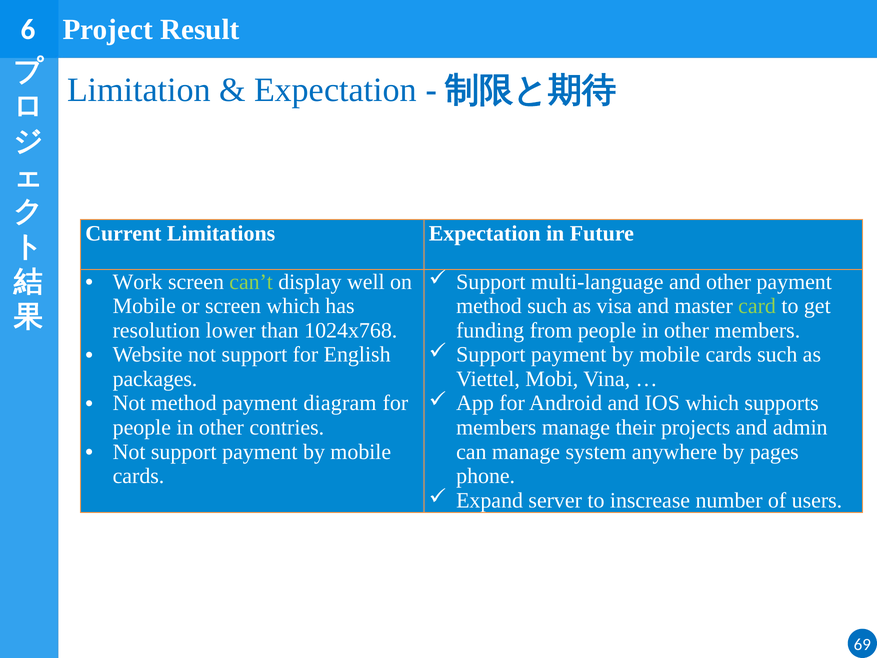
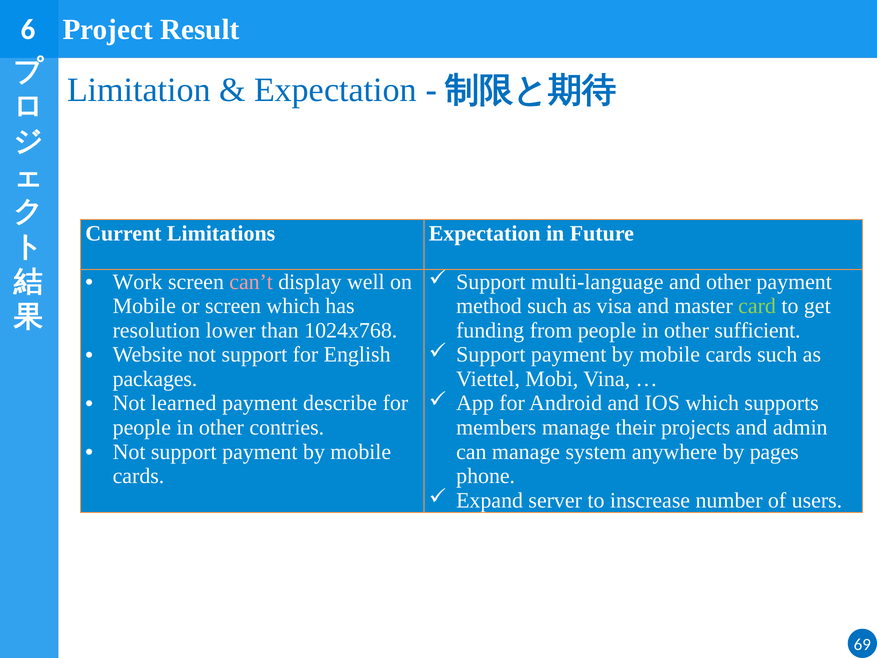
can’t colour: light green -> pink (251, 282)
other members: members -> sufficient (757, 330)
Not method: method -> learned (184, 403)
diagram: diagram -> describe (340, 403)
